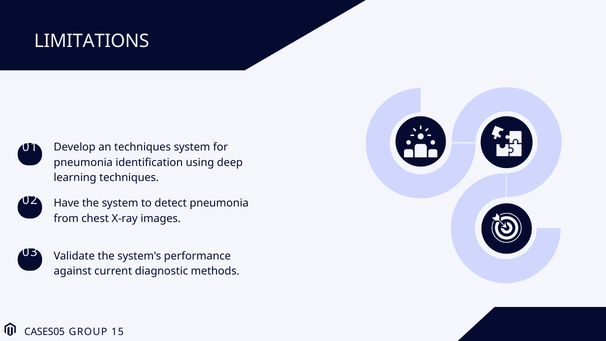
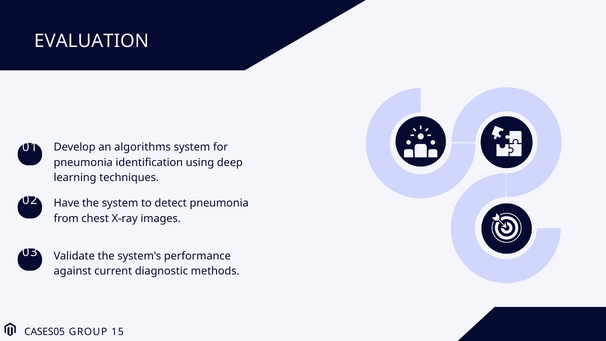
LIMITATIONS: LIMITATIONS -> EVALUATION (91, 41)
an techniques: techniques -> algorithms (143, 147)
